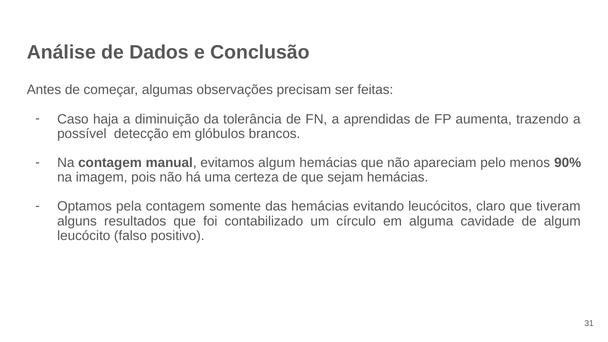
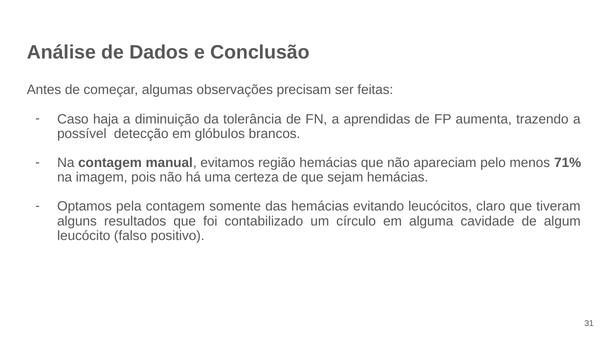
evitamos algum: algum -> região (277, 163)
90%: 90% -> 71% (568, 163)
